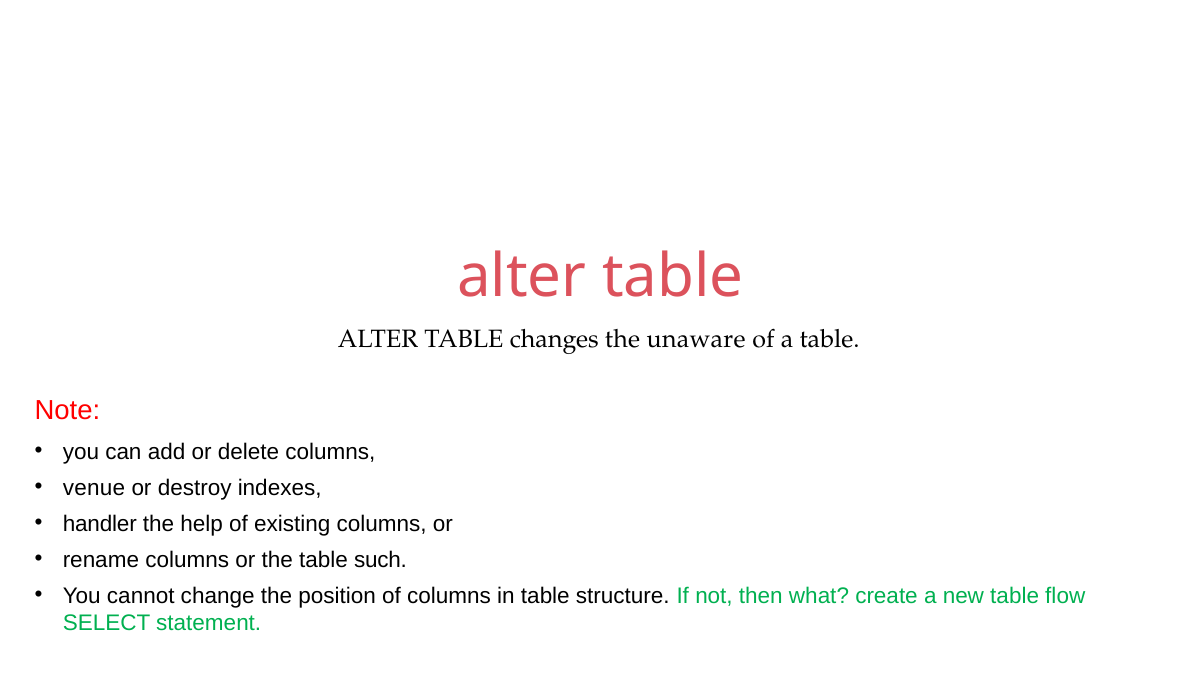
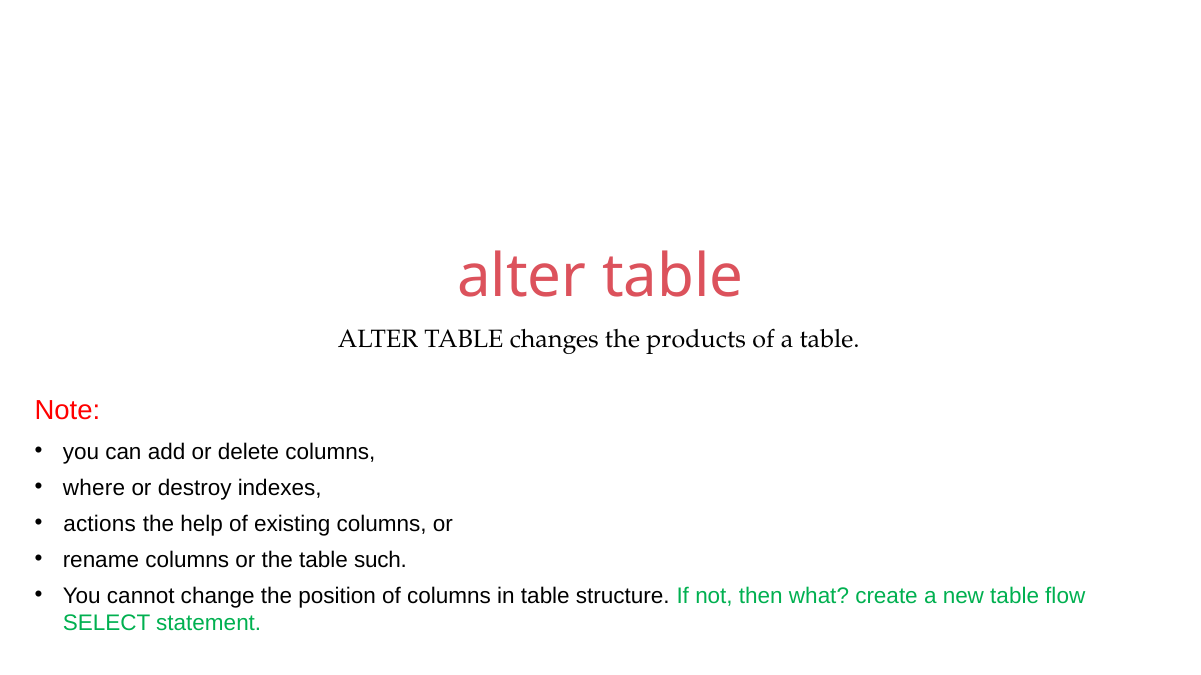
unaware: unaware -> products (696, 339)
venue: venue -> where (94, 488)
handler: handler -> actions (100, 524)
